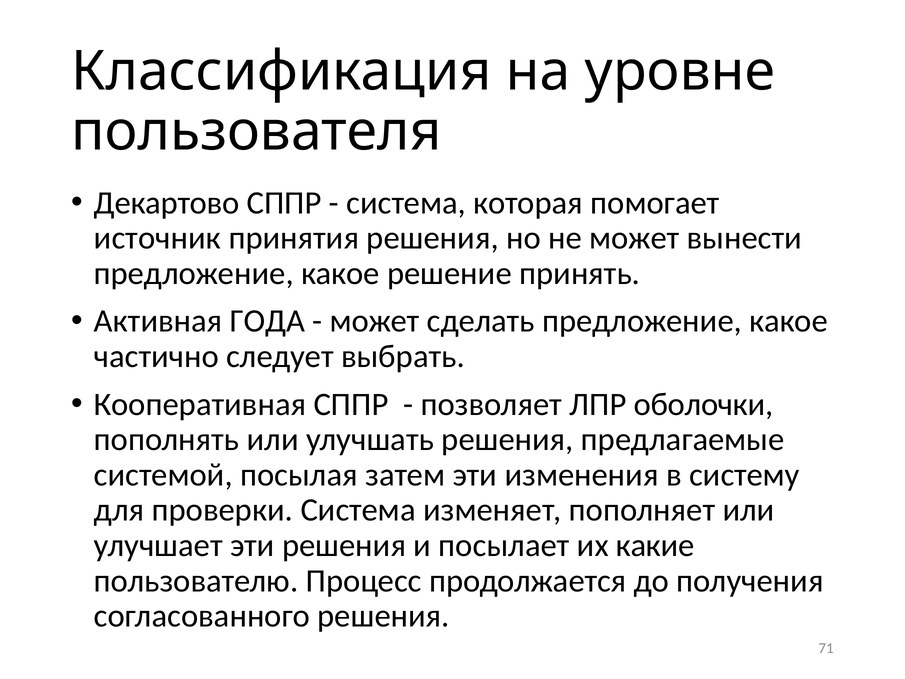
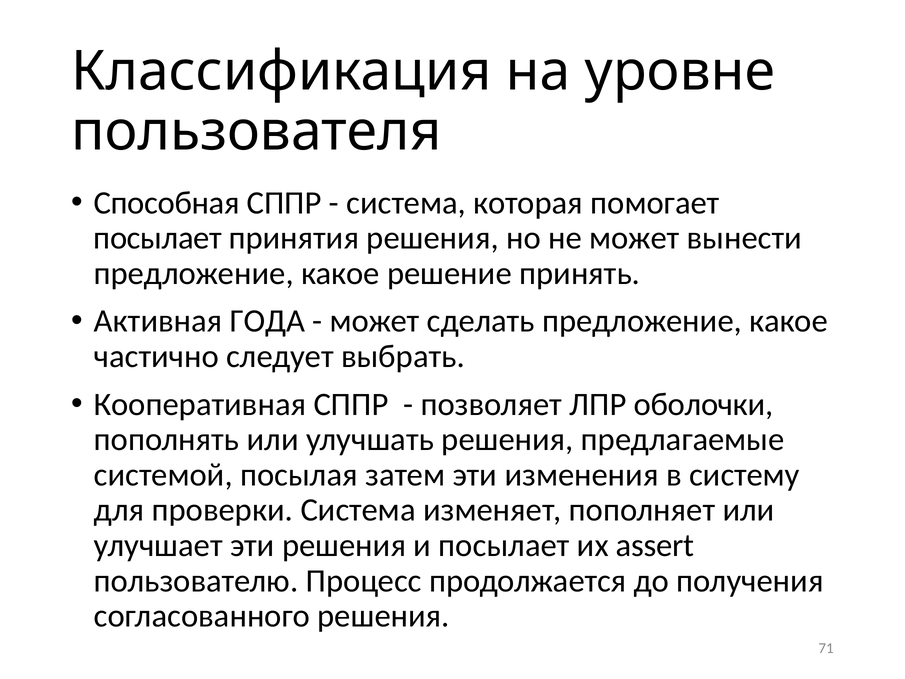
Декартово: Декартово -> Способная (167, 203)
источник: источник -> посылает (158, 238)
какие: какие -> assert (655, 545)
